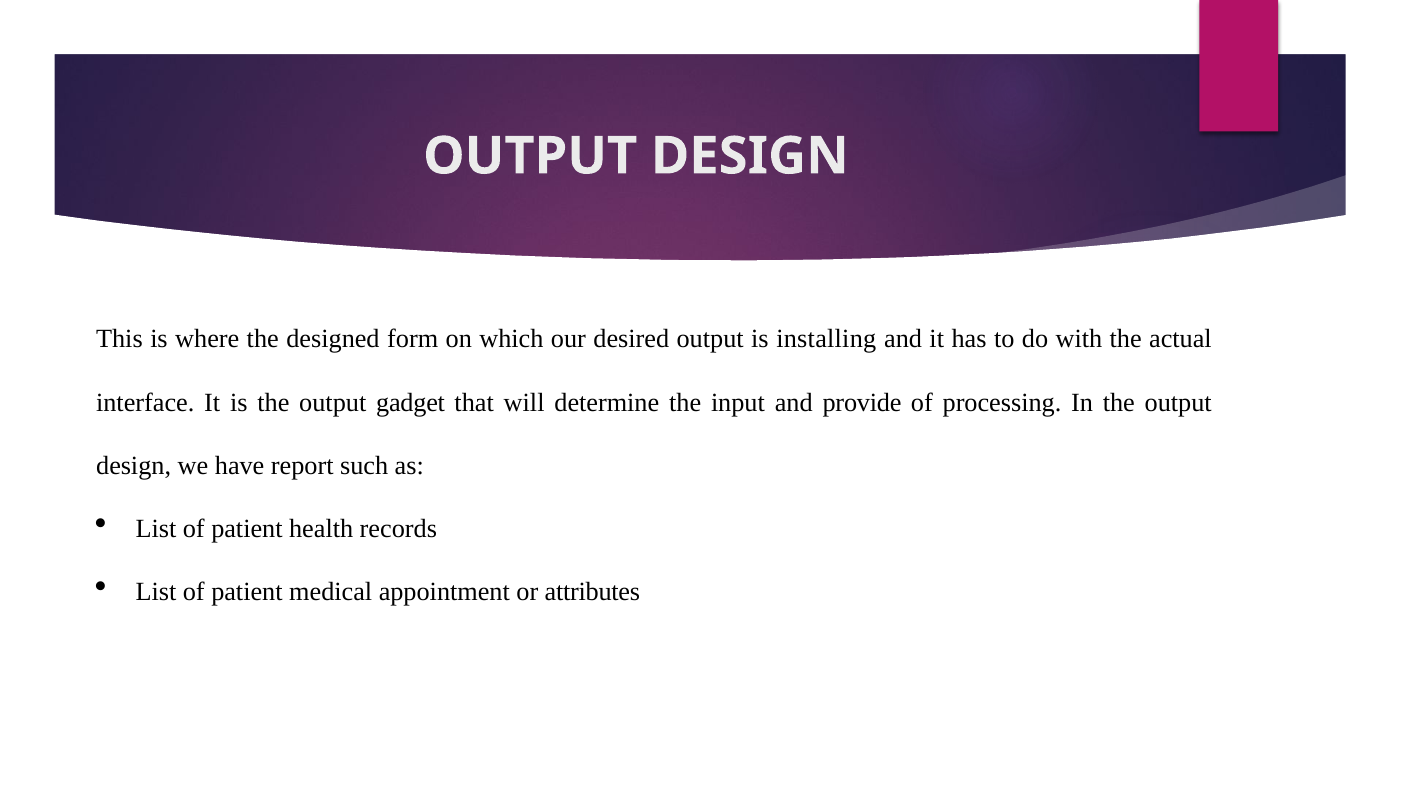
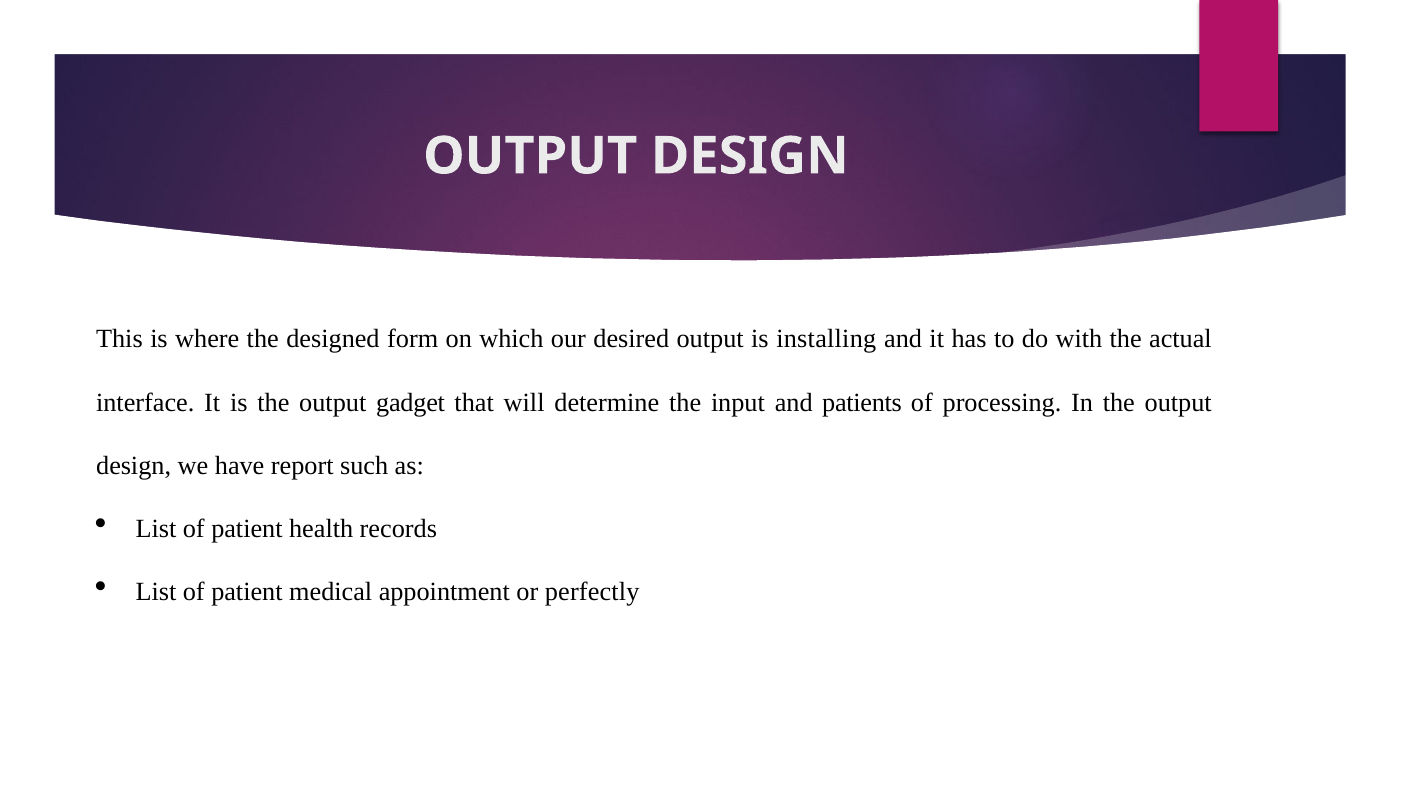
provide: provide -> patients (862, 402)
attributes: attributes -> perfectly (592, 591)
